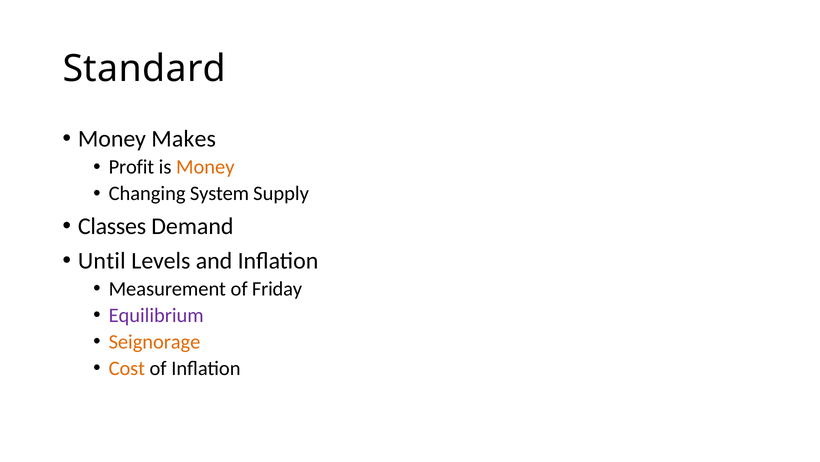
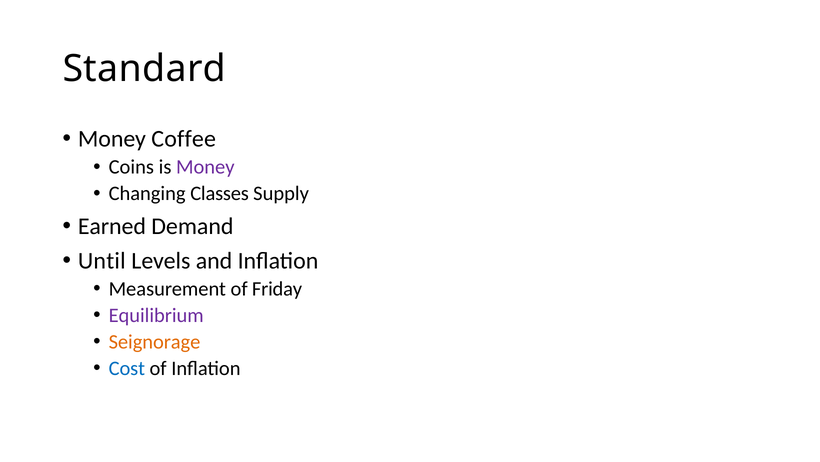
Makes: Makes -> Coffee (184, 139)
Profit: Profit -> Coins (131, 167)
Money colour: orange -> purple (205, 167)
System: System -> Classes (220, 193)
Classes: Classes -> Earned (112, 226)
Cost colour: orange -> blue (127, 368)
